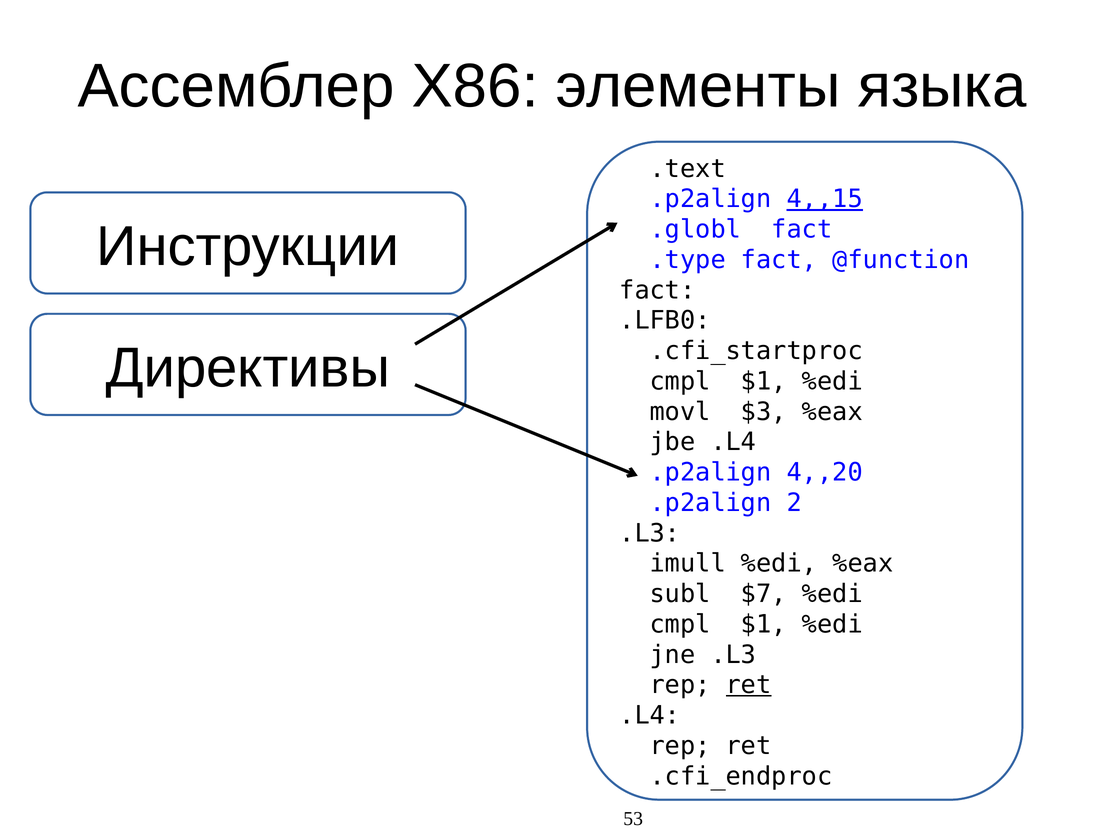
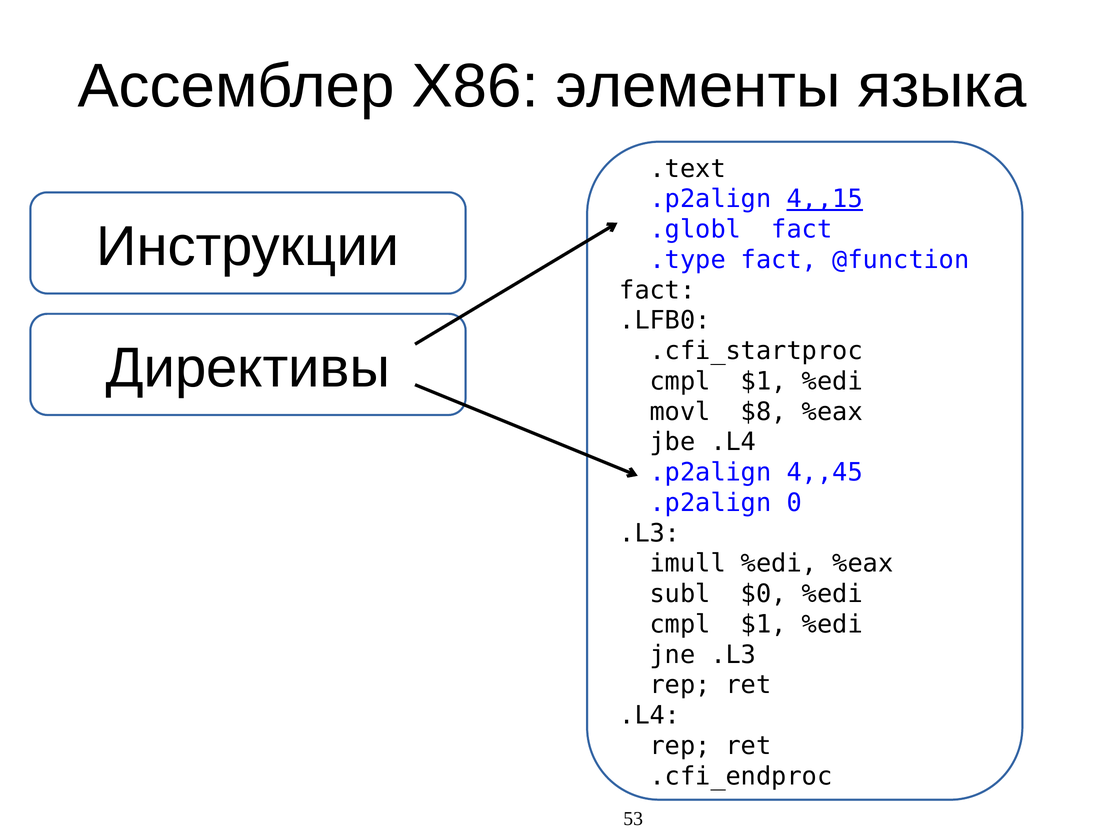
$3: $3 -> $8 (764, 412)
4,,20: 4,,20 -> 4,,45 (825, 472)
2: 2 -> 0 (794, 503)
$7: $7 -> $0 (764, 594)
ret underline: present -> none (749, 685)
